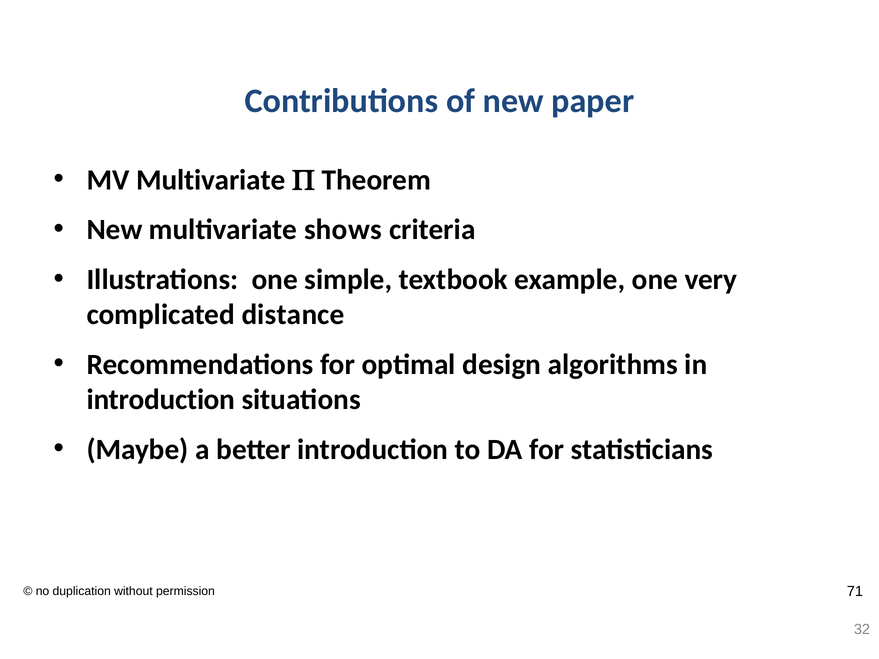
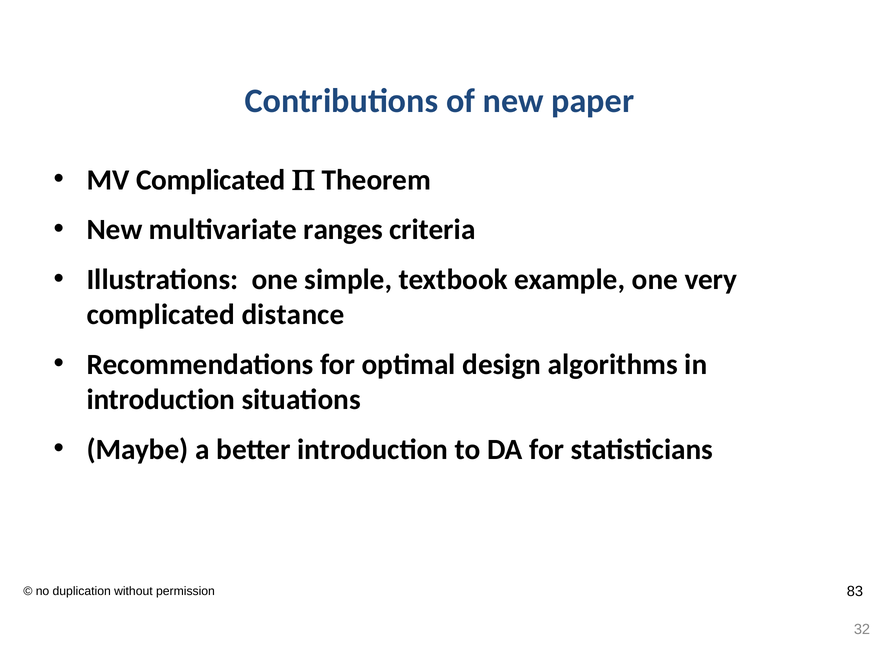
MV Multivariate: Multivariate -> Complicated (211, 180)
shows: shows -> ranges (343, 230)
71: 71 -> 83 (855, 591)
